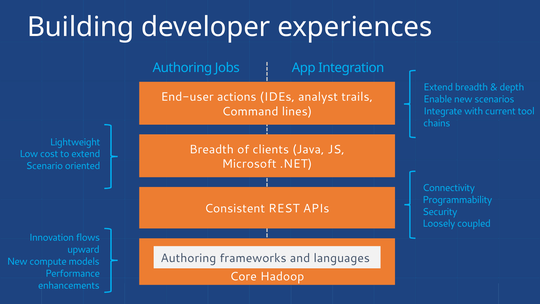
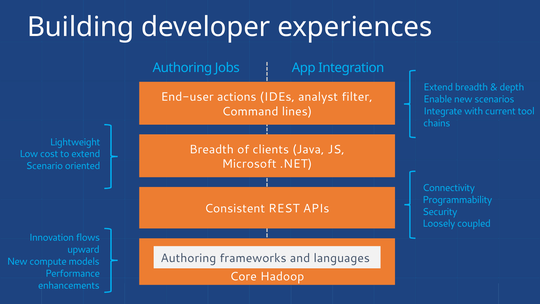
trails: trails -> filter (357, 97)
